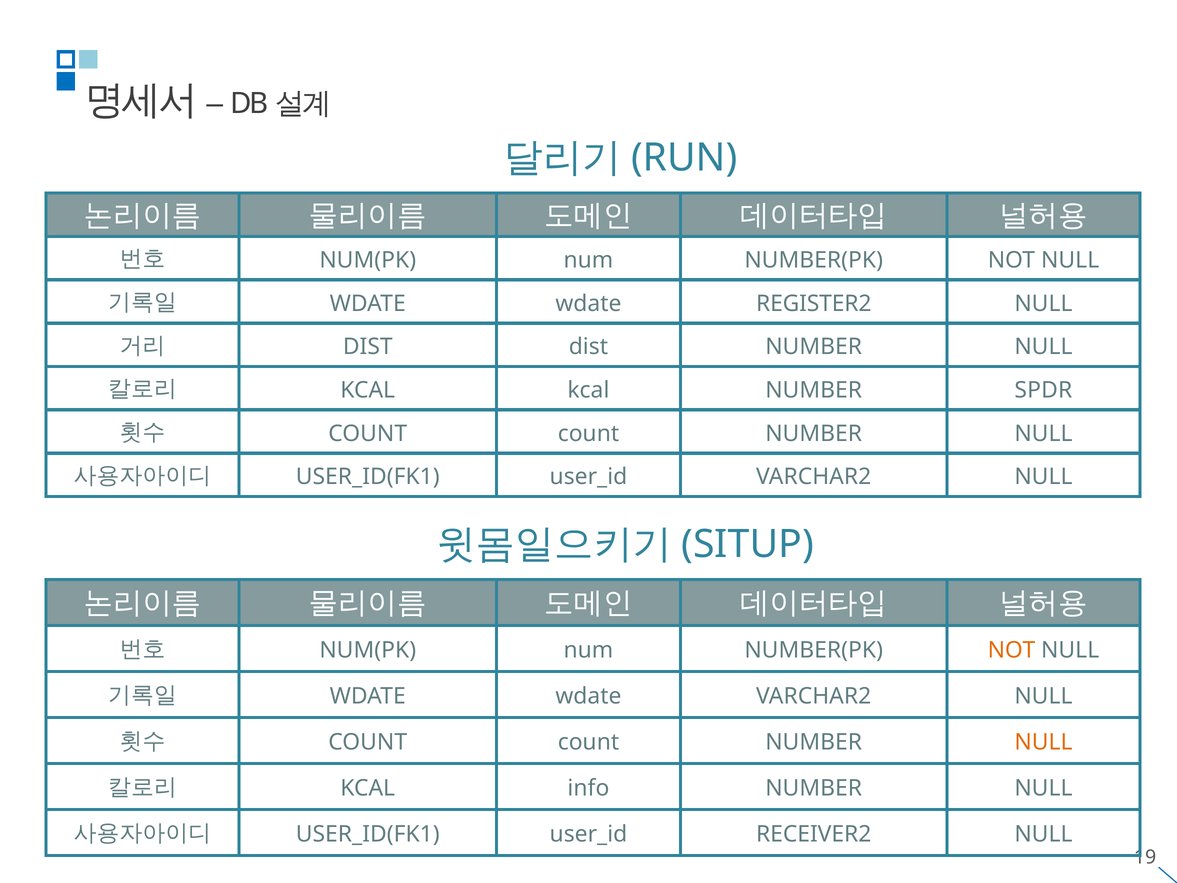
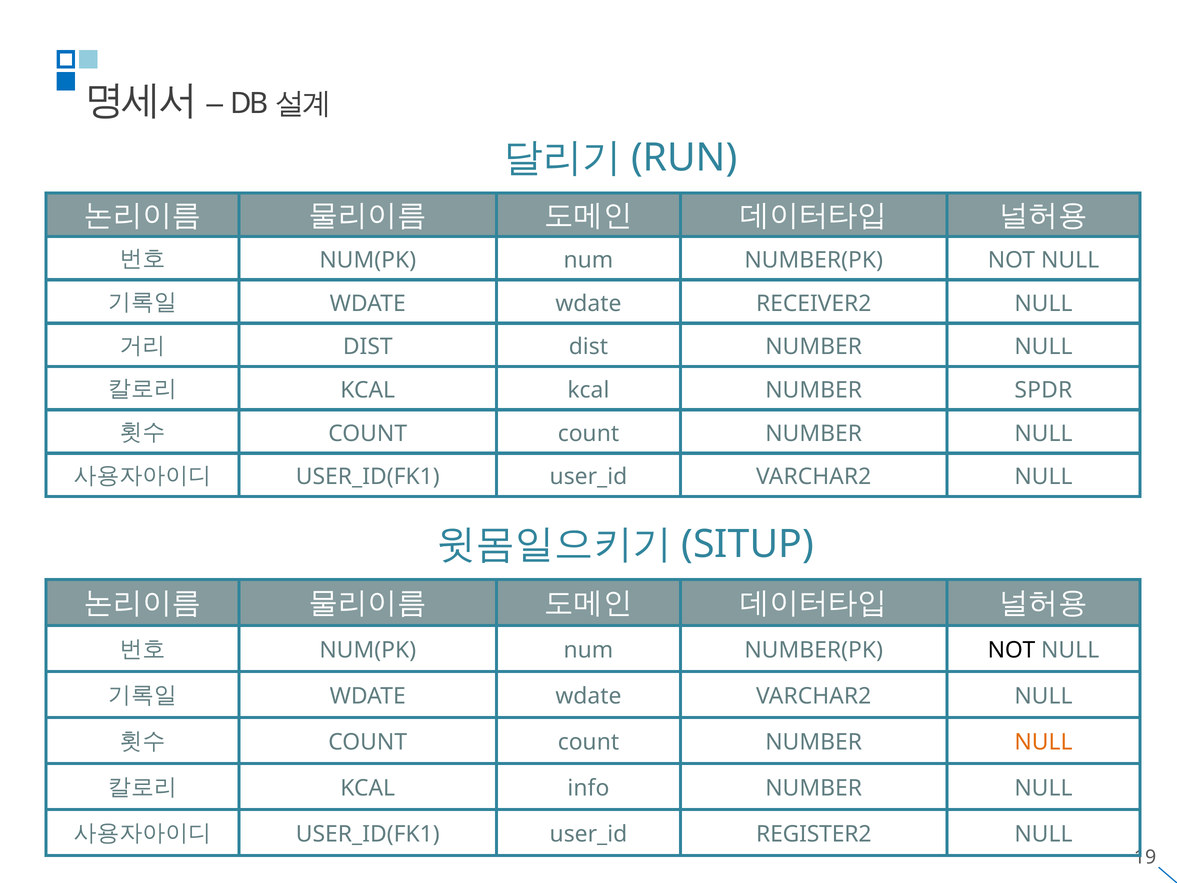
REGISTER2: REGISTER2 -> RECEIVER2 (814, 303)
NOT colour: orange -> black (1011, 650)
RECEIVER2: RECEIVER2 -> REGISTER2 (814, 834)
